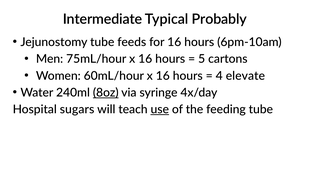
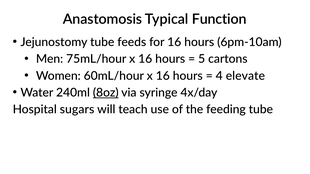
Intermediate: Intermediate -> Anastomosis (102, 19)
Probably: Probably -> Function (219, 19)
use underline: present -> none (160, 110)
